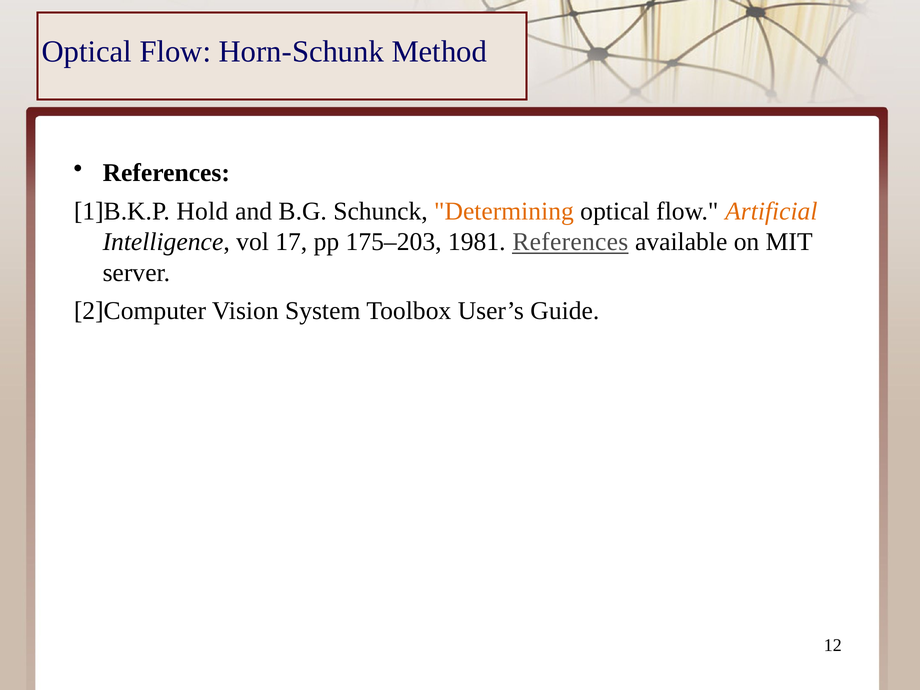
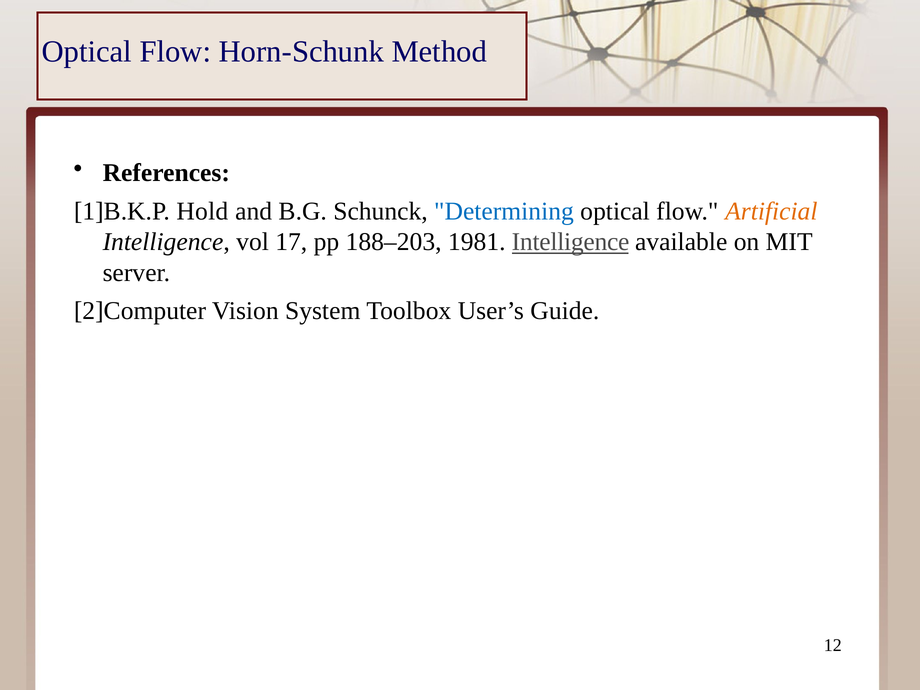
Determining colour: orange -> blue (504, 211)
175–203: 175–203 -> 188–203 (394, 242)
1981 References: References -> Intelligence (571, 242)
